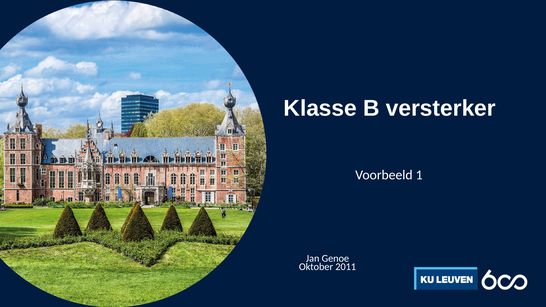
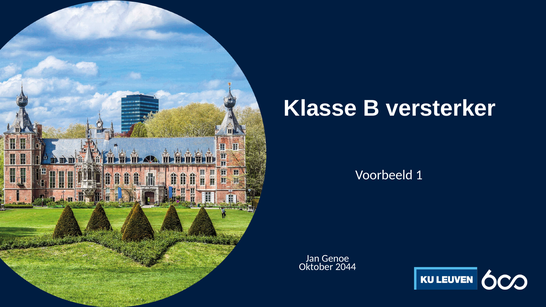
2011: 2011 -> 2044 (346, 267)
